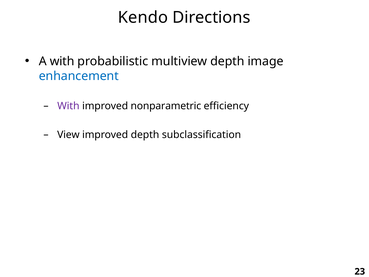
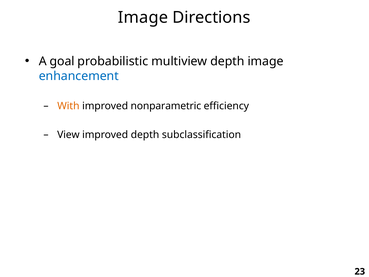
Kendo: Kendo -> Image (143, 17)
A with: with -> goal (62, 61)
With colour: purple -> orange (68, 106)
